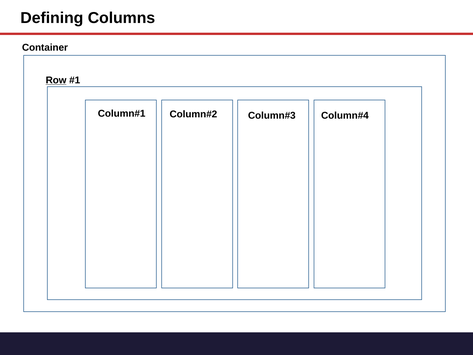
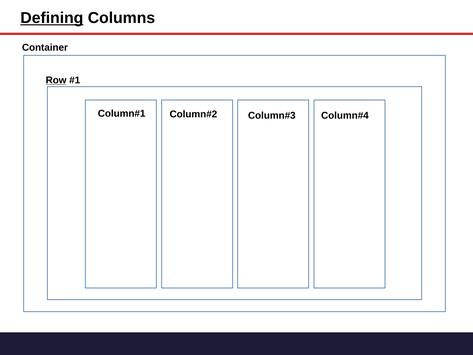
Defining underline: none -> present (52, 18)
